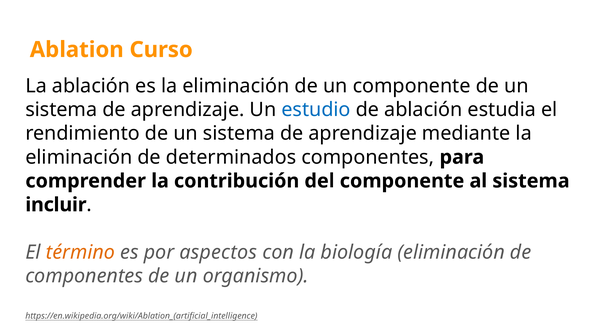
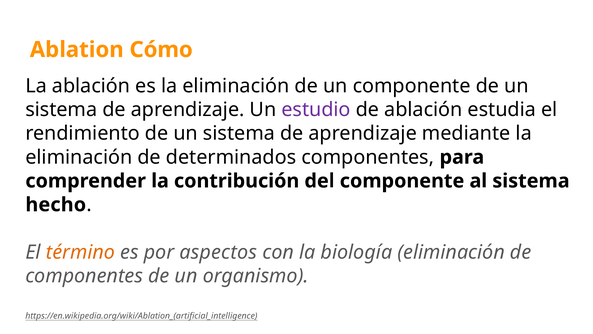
Curso: Curso -> Cómo (161, 50)
estudio colour: blue -> purple (316, 110)
incluir: incluir -> hecho (56, 204)
